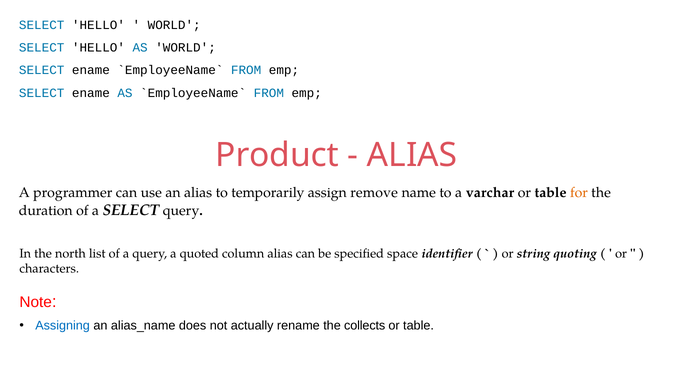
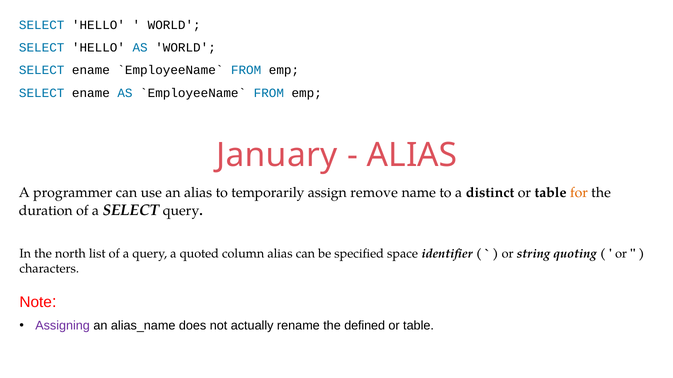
Product: Product -> January (277, 155)
varchar: varchar -> distinct (490, 193)
Assigning colour: blue -> purple (63, 326)
collects: collects -> defined (365, 326)
